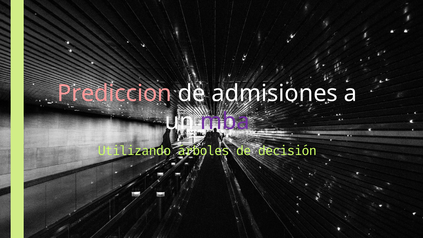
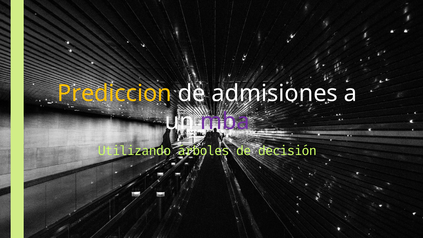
Prediccion colour: pink -> yellow (115, 93)
